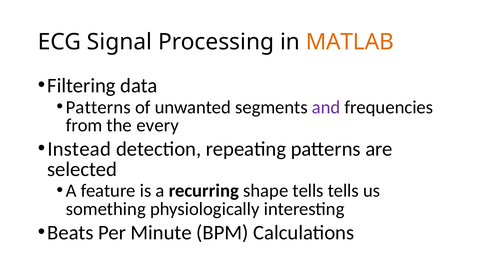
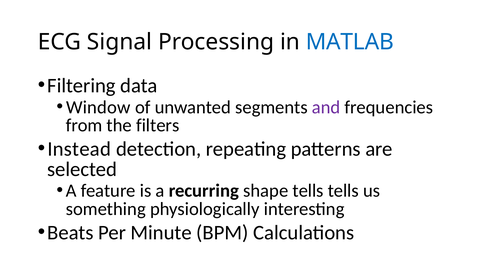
MATLAB colour: orange -> blue (350, 42)
Patterns: Patterns -> Window (98, 107)
every: every -> filters (158, 125)
